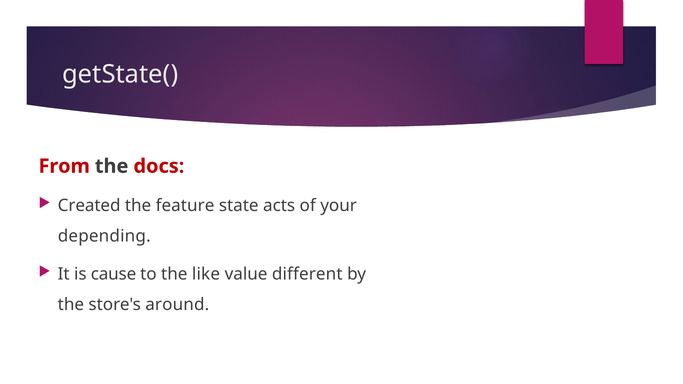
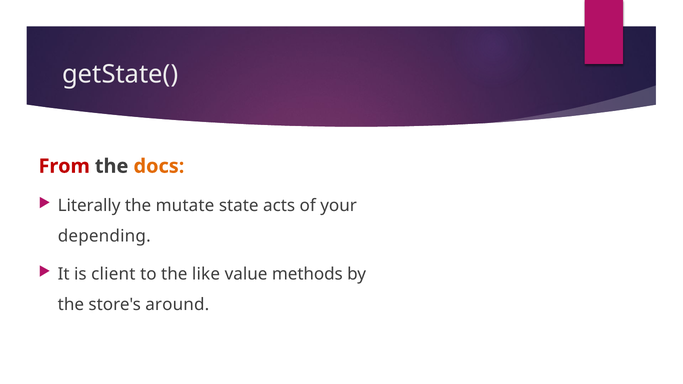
docs colour: red -> orange (159, 166)
Created: Created -> Literally (89, 206)
feature: feature -> mutate (185, 206)
cause: cause -> client (113, 274)
different: different -> methods (307, 274)
